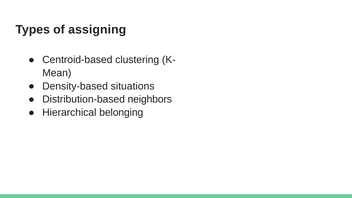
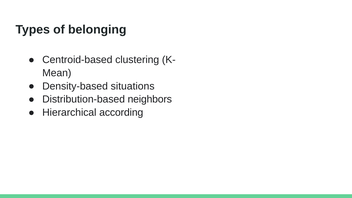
assigning: assigning -> belonging (97, 30)
belonging: belonging -> according (121, 112)
